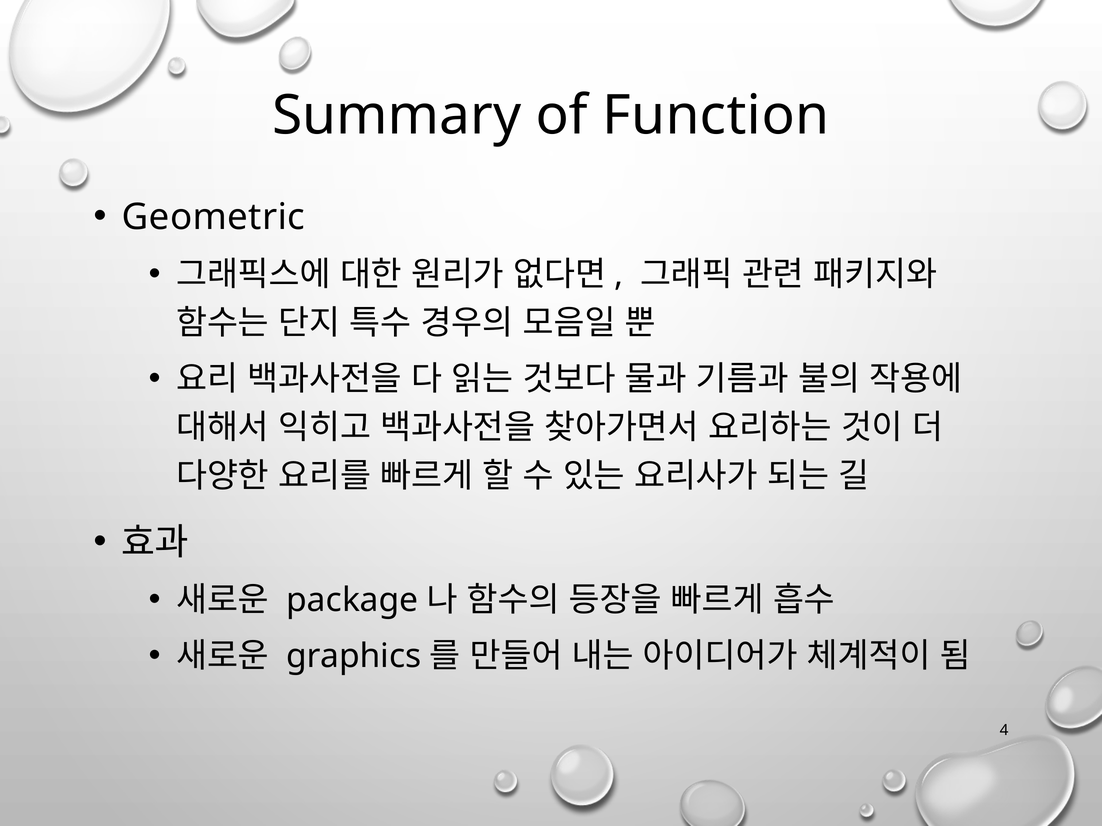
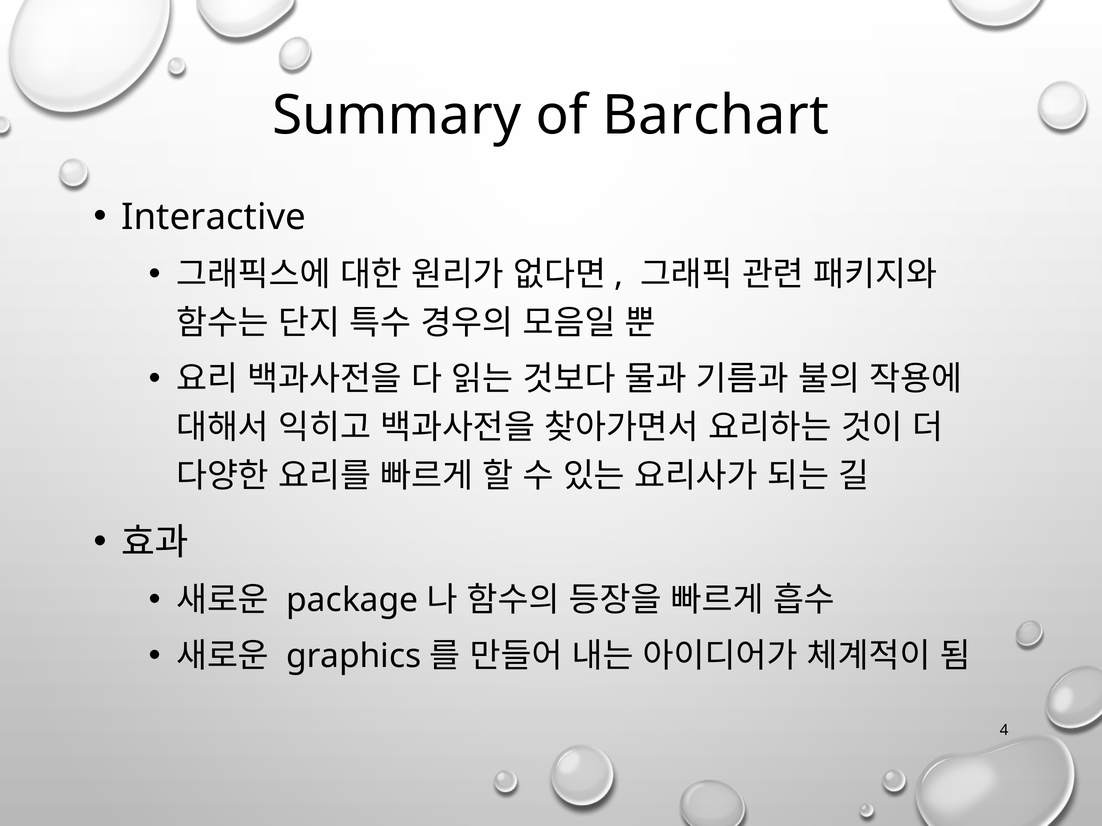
Function: Function -> Barchart (716, 116)
Geometric: Geometric -> Interactive (214, 217)
